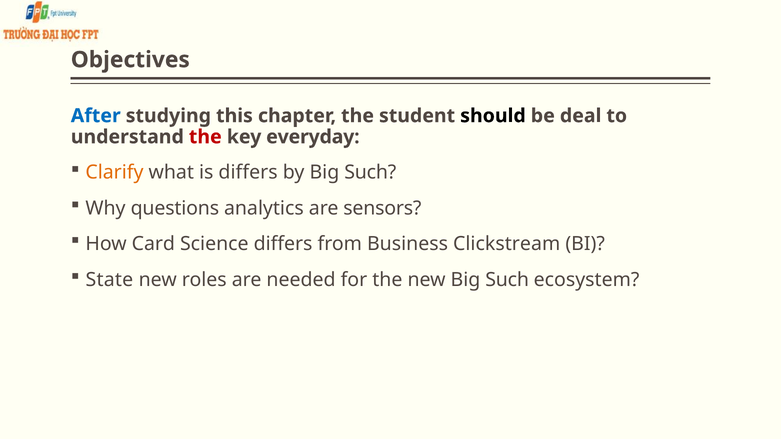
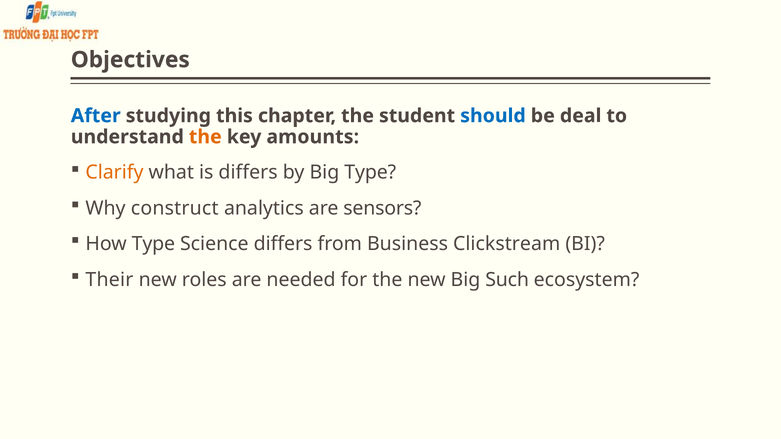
should colour: black -> blue (493, 116)
the colour: red -> orange (205, 137)
everyday: everyday -> amounts (313, 137)
by Big Such: Such -> Type (370, 173)
questions: questions -> construct (175, 208)
How Card: Card -> Type (153, 244)
State: State -> Their (109, 280)
